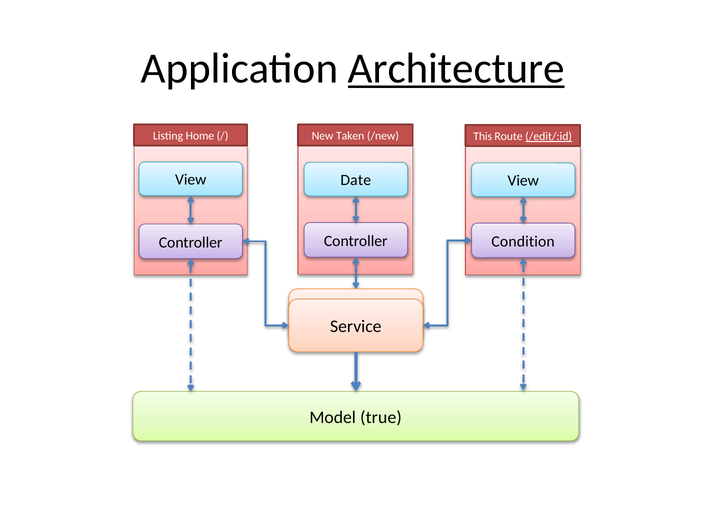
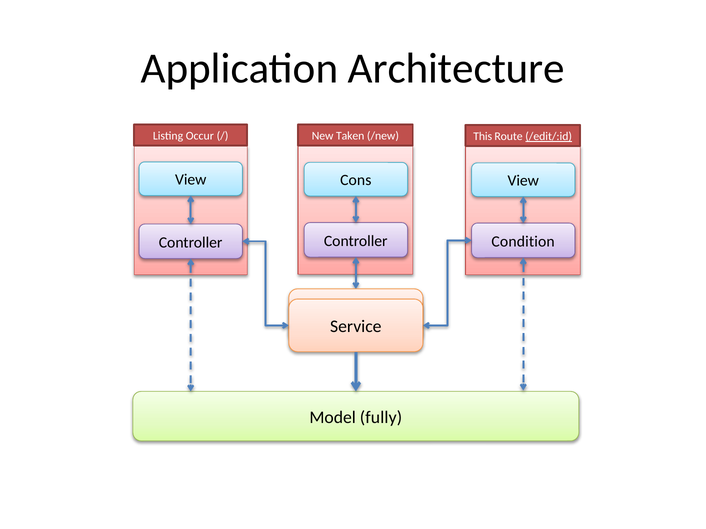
Architecture underline: present -> none (456, 68)
Home: Home -> Occur (200, 136)
Date: Date -> Cons (356, 180)
true: true -> fully (381, 418)
